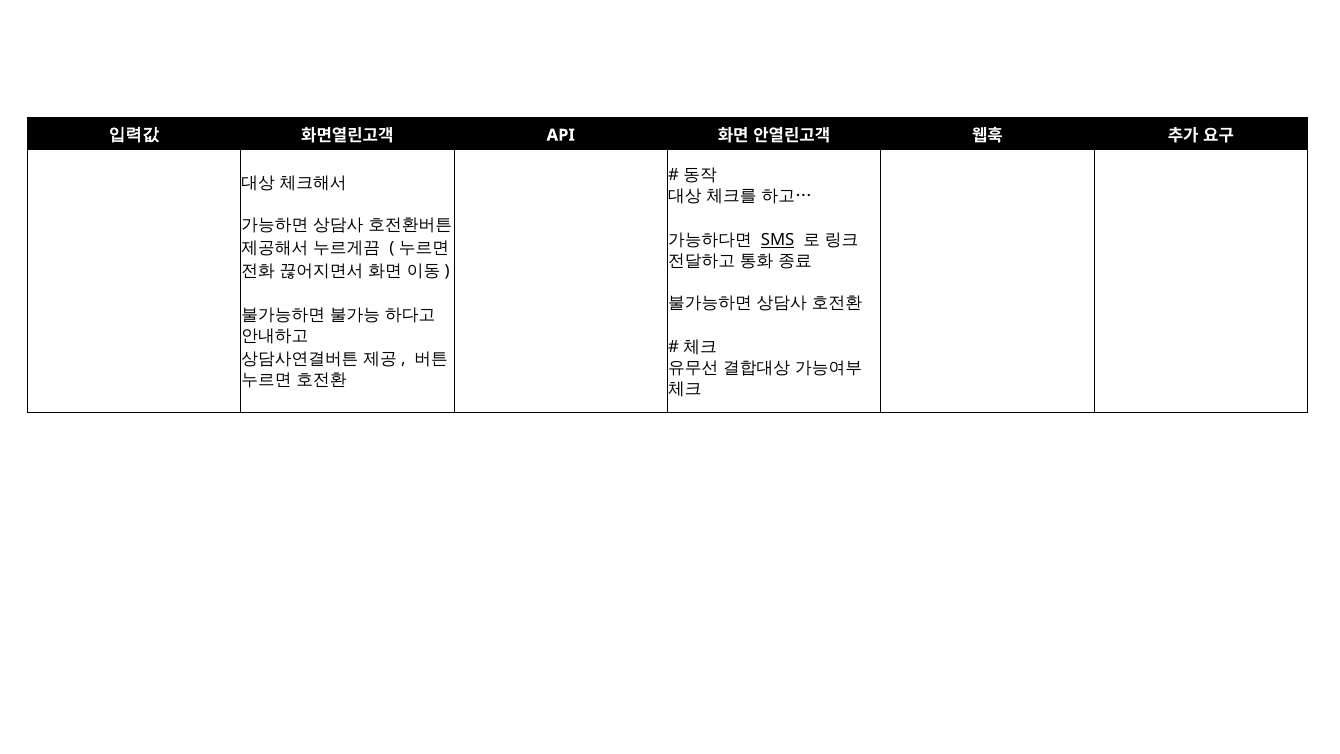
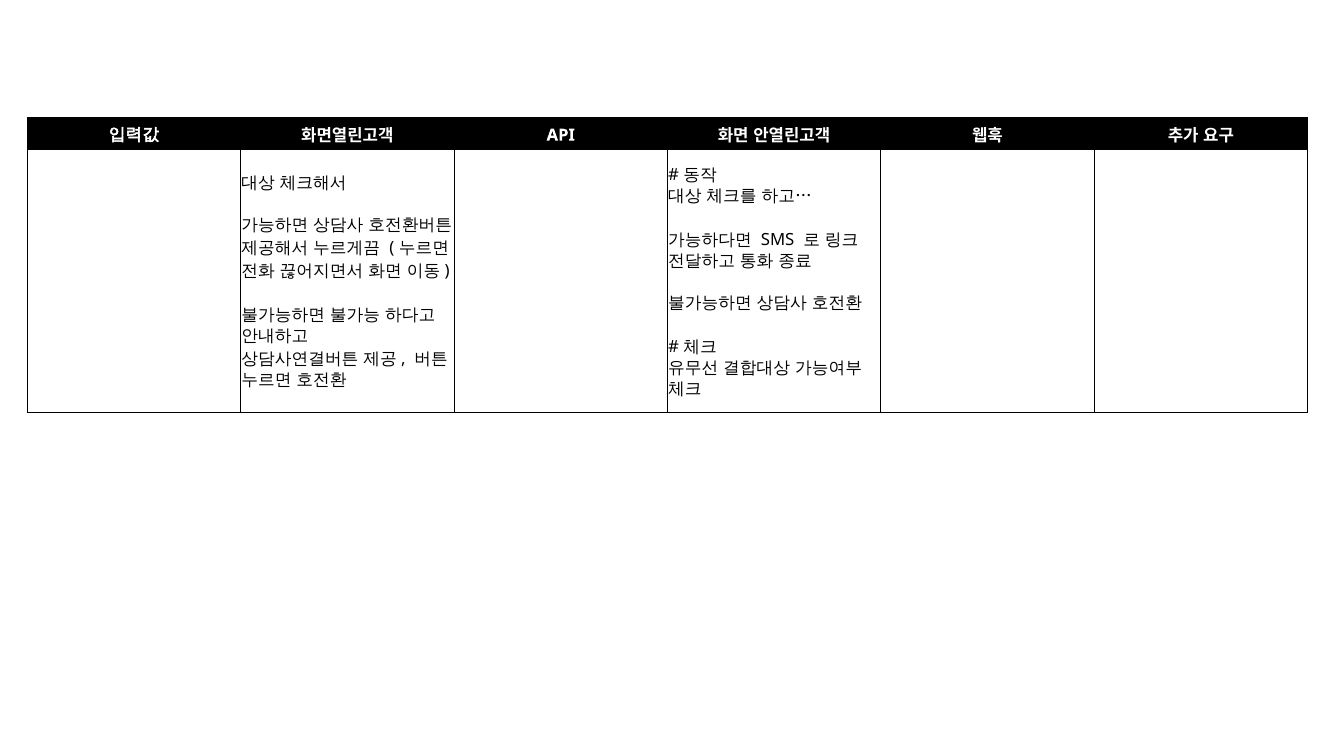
SMS underline: present -> none (778, 240)
